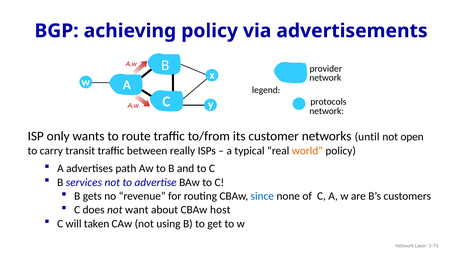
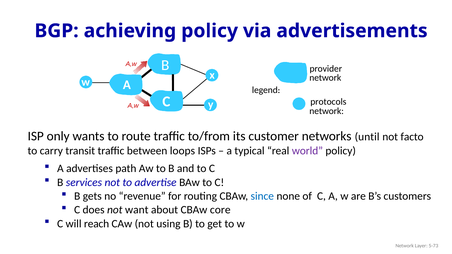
open: open -> facto (412, 137)
really: really -> loops (182, 151)
world colour: orange -> purple (307, 151)
host: host -> core (220, 210)
taken: taken -> reach (97, 224)
